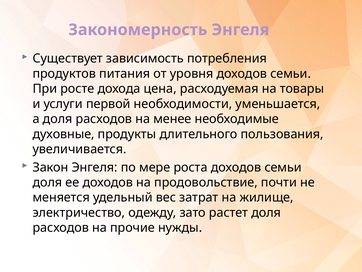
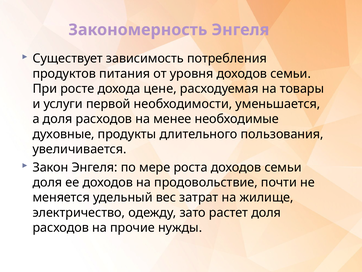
цена: цена -> цене (160, 89)
